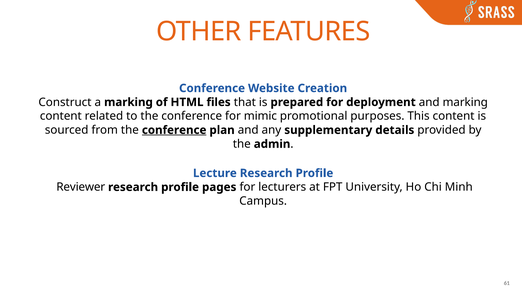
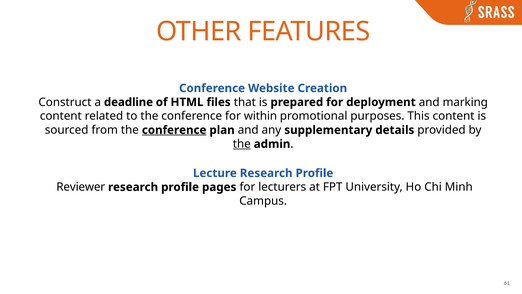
a marking: marking -> deadline (128, 102)
mimic: mimic -> within (260, 116)
the underline: none -> present (242, 144)
